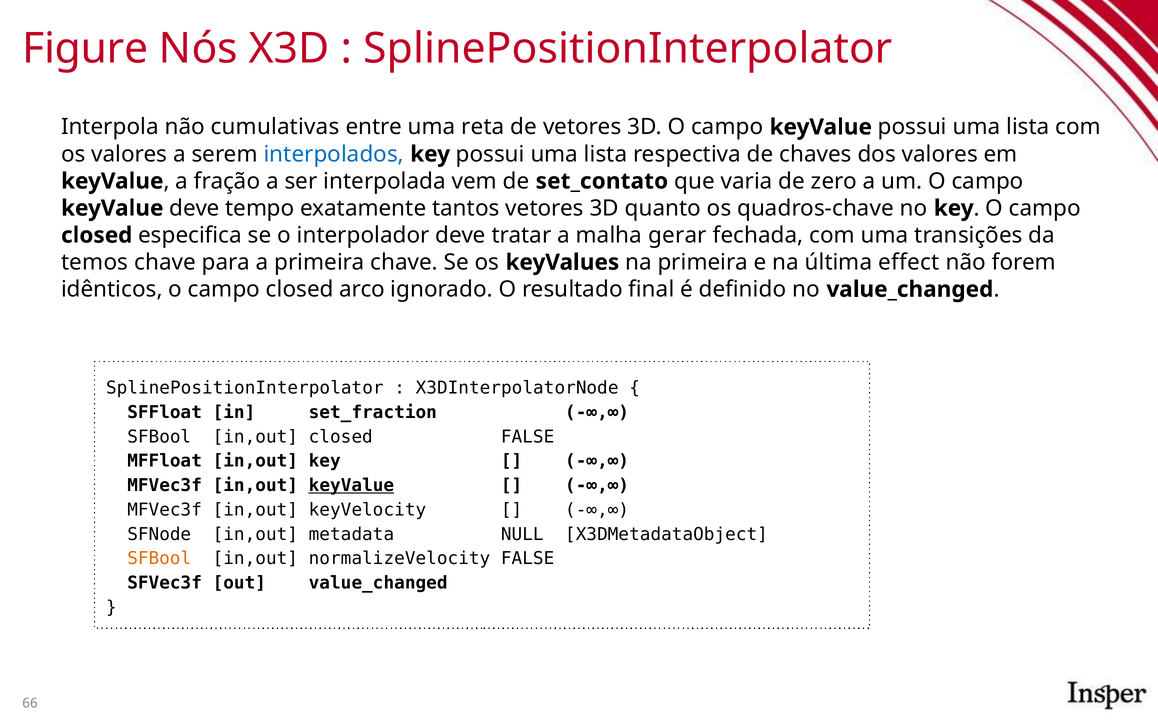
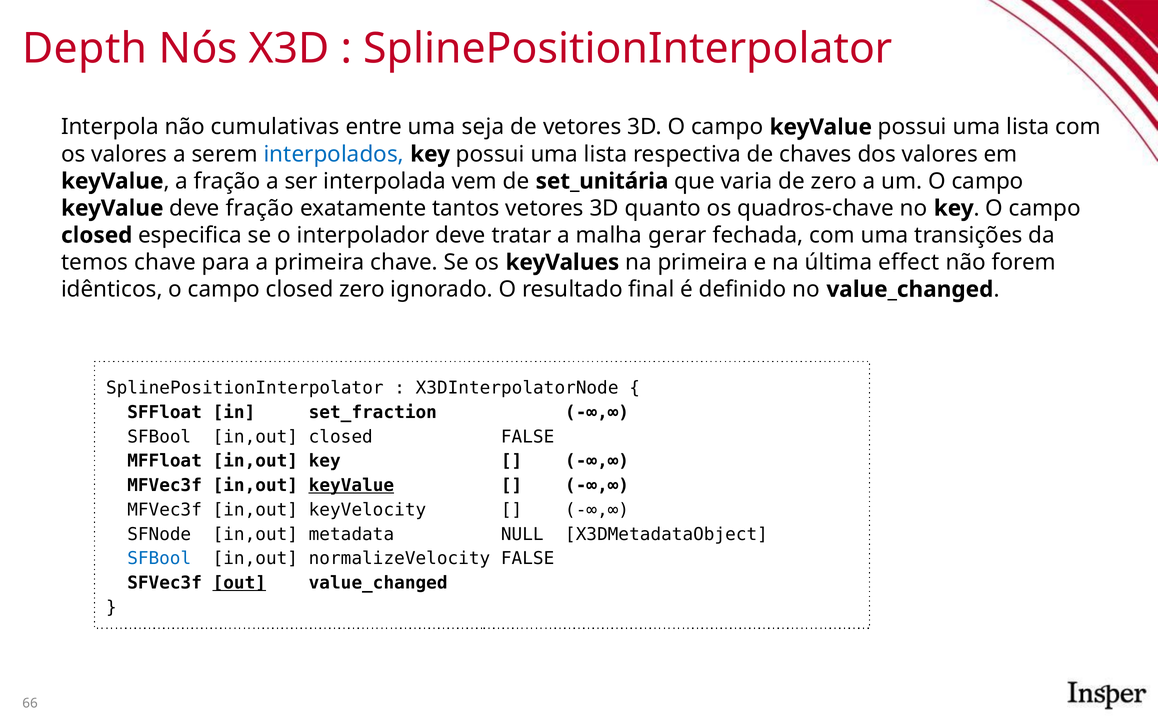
Figure: Figure -> Depth (85, 49)
reta: reta -> seja (483, 127)
set_contato: set_contato -> set_unitária (602, 181)
deve tempo: tempo -> fração (260, 208)
closed arco: arco -> zero (362, 290)
SFBool colour: orange -> blue (159, 559)
out underline: none -> present (239, 584)
